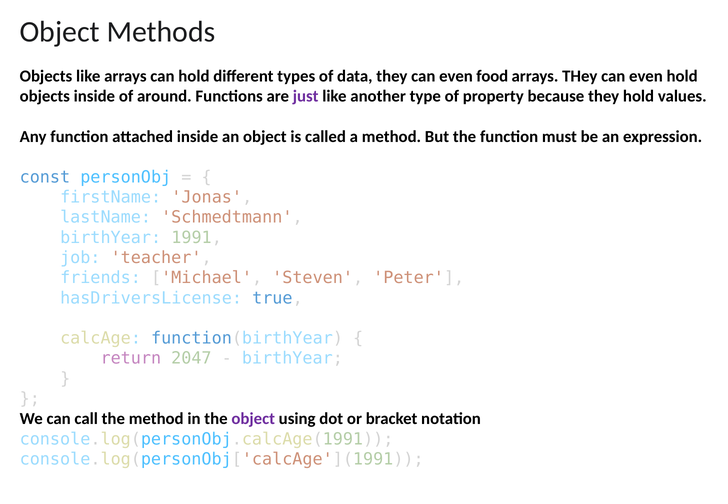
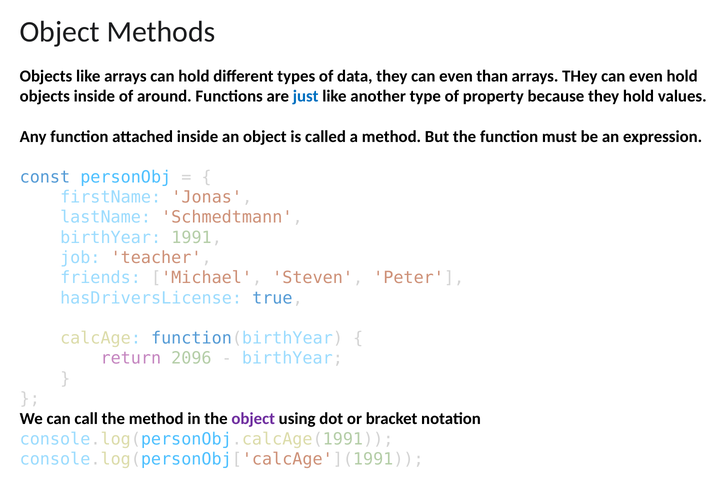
food: food -> than (492, 76)
just colour: purple -> blue (306, 96)
2047: 2047 -> 2096 (191, 358)
